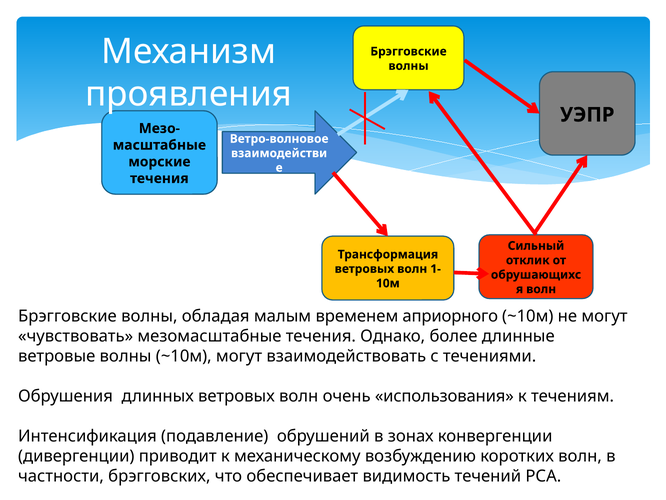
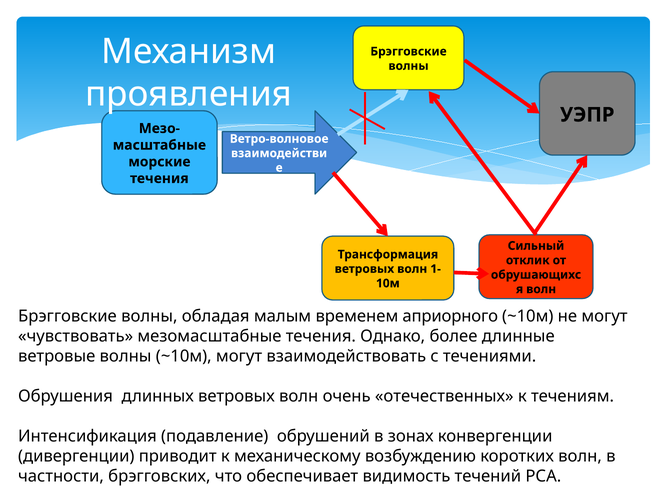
использования: использования -> отечественных (444, 396)
